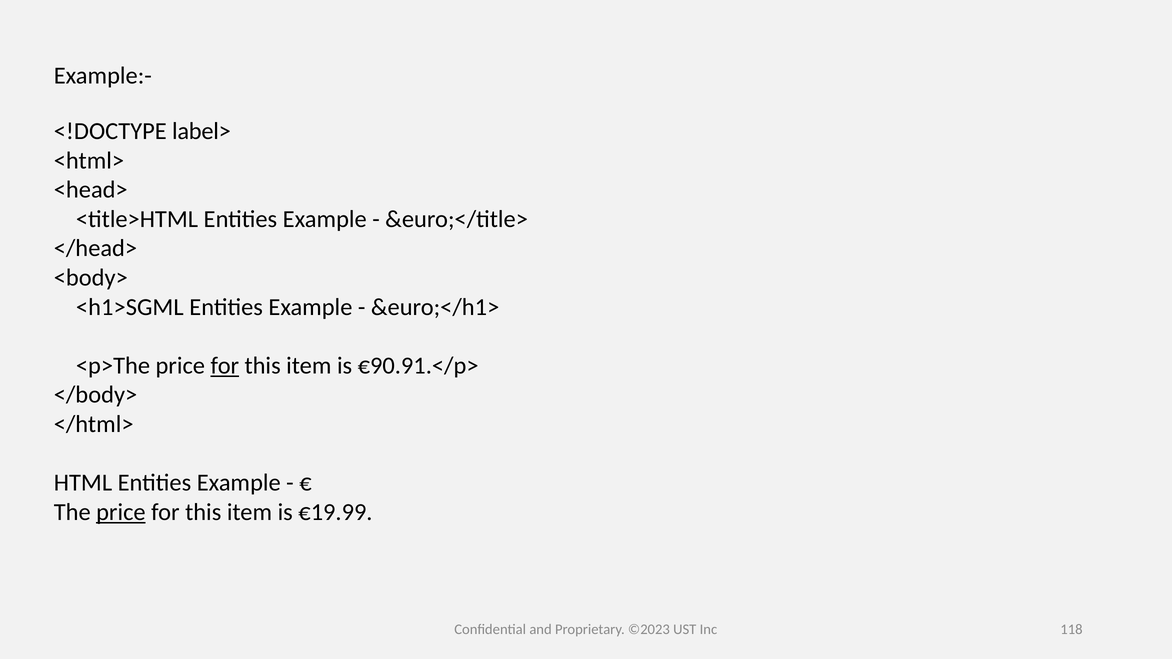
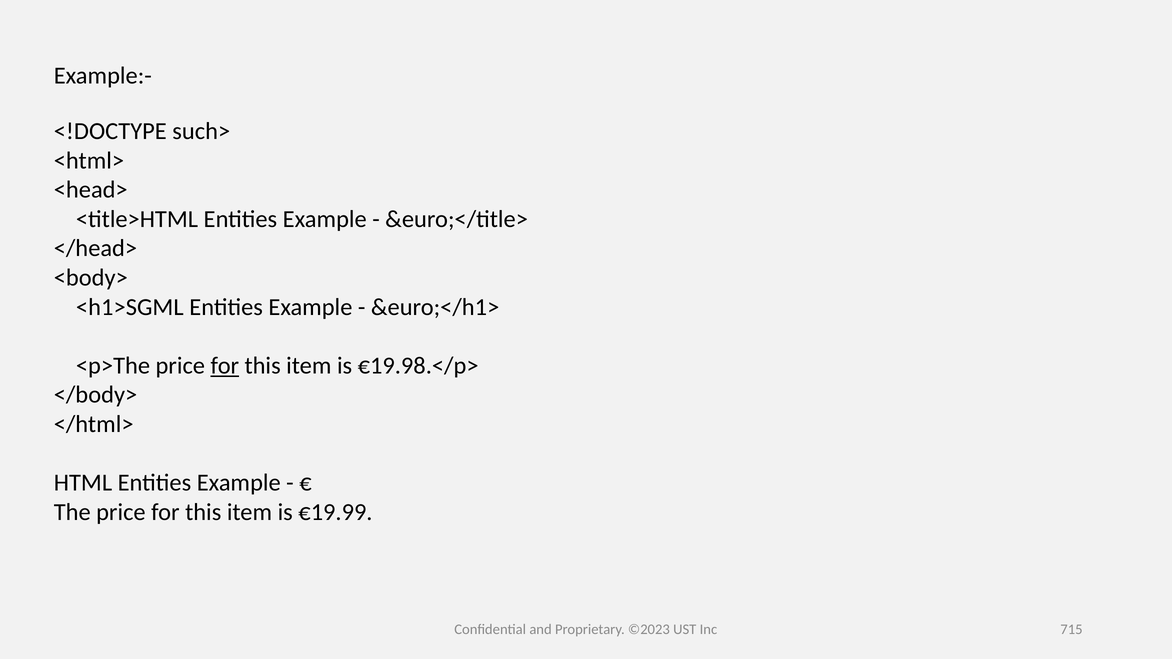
label>: label> -> such> (201, 131)
€90.91.</p>: €90.91.</p> -> €19.98.</p> (418, 366)
price underline: present -> none (121, 512)
118: 118 -> 715 (1071, 629)
